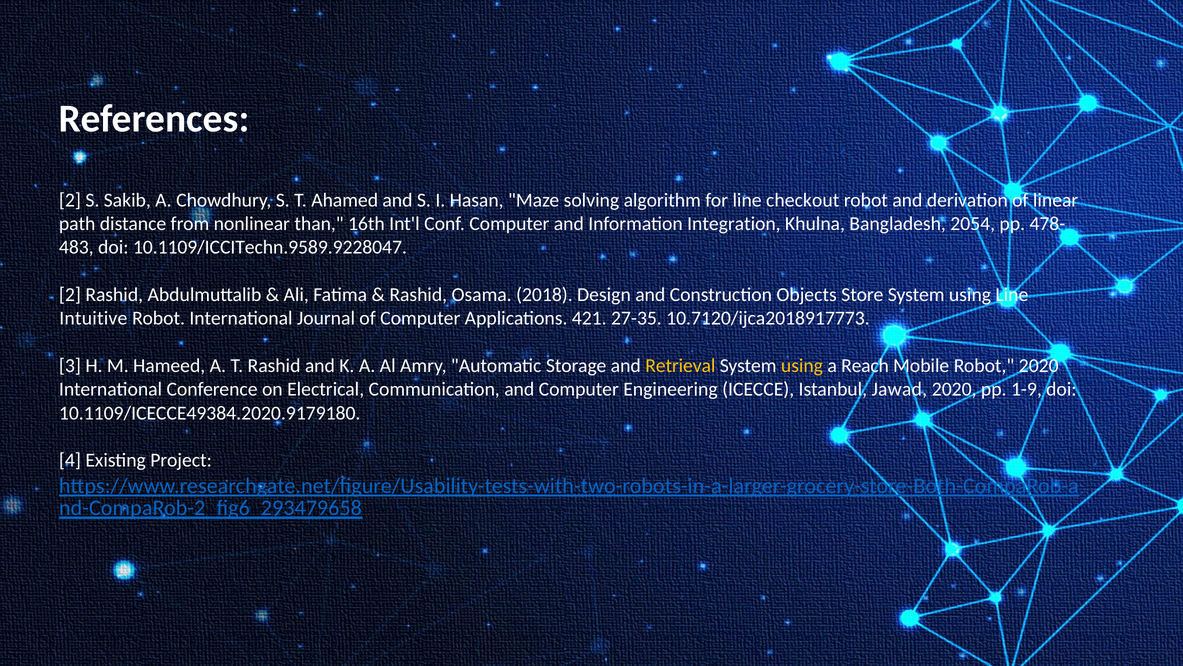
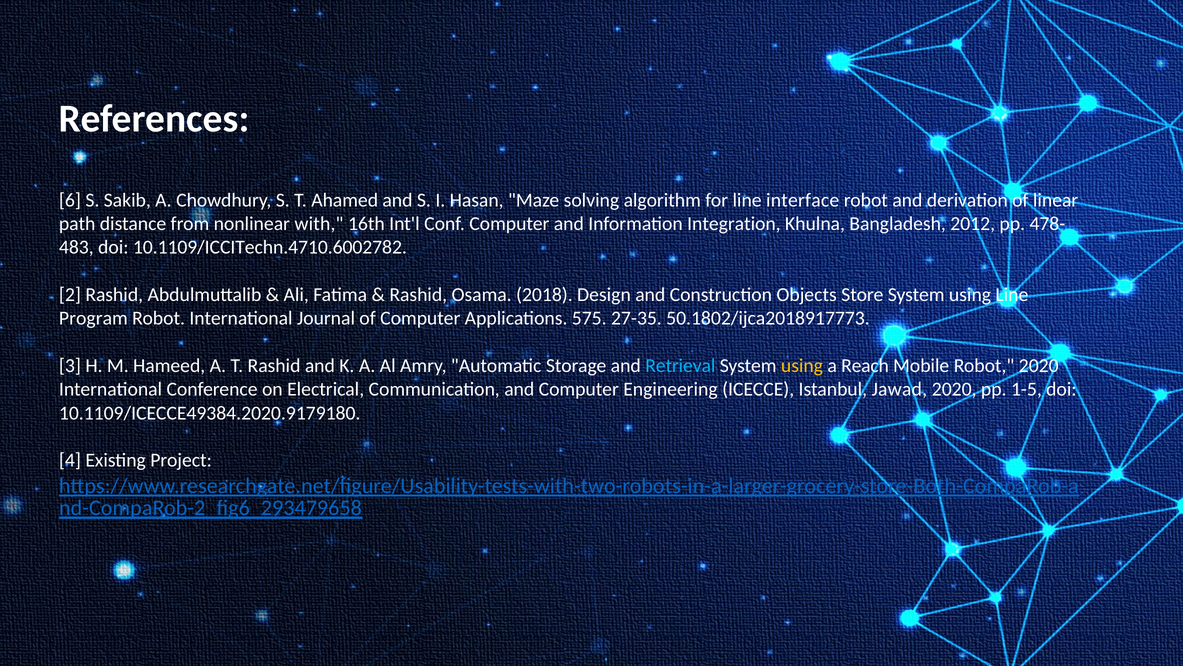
2: 2 -> 6 (70, 200)
checkout: checkout -> interface (803, 200)
than: than -> with (319, 224)
2054: 2054 -> 2012 (973, 224)
10.1109/ICCITechn.9589.9228047: 10.1109/ICCITechn.9589.9228047 -> 10.1109/ICCITechn.4710.6002782 (270, 247)
Intuitive: Intuitive -> Program (93, 318)
421: 421 -> 575 (589, 318)
10.7120/ijca2018917773: 10.7120/ijca2018917773 -> 50.1802/ijca2018917773 (768, 318)
Retrieval colour: yellow -> light blue (680, 365)
1-9: 1-9 -> 1-5 (1026, 389)
